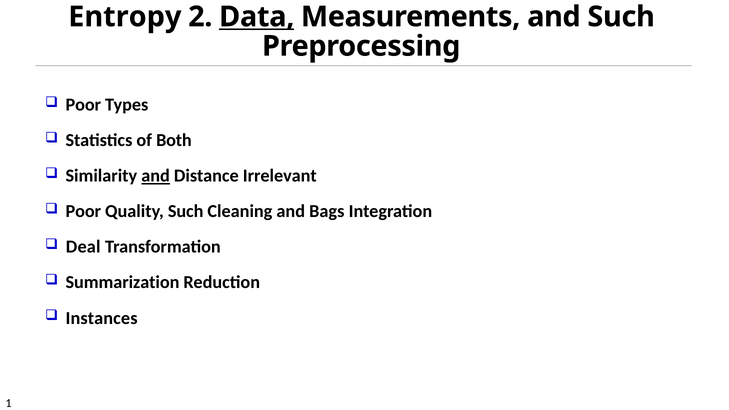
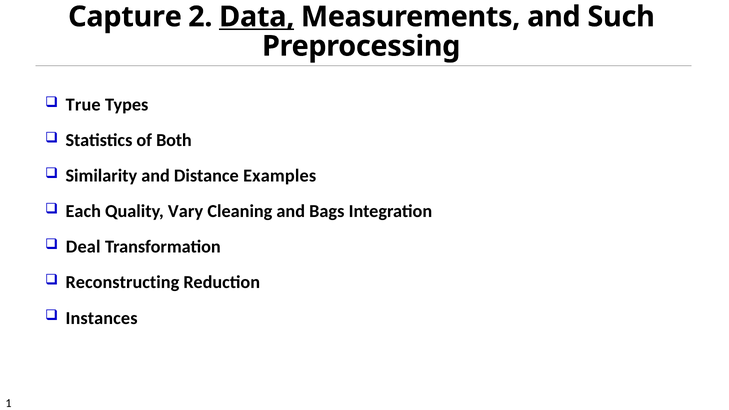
Entropy: Entropy -> Capture (125, 17)
Poor: Poor -> True (83, 105)
and underline: present -> none (156, 176)
Irrelevant: Irrelevant -> Examples (280, 176)
Poor: Poor -> Each (83, 211)
Quality Such: Such -> Vary (186, 211)
Summarization: Summarization -> Reconstructing (122, 283)
